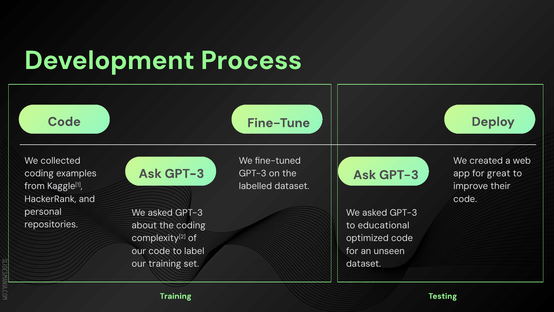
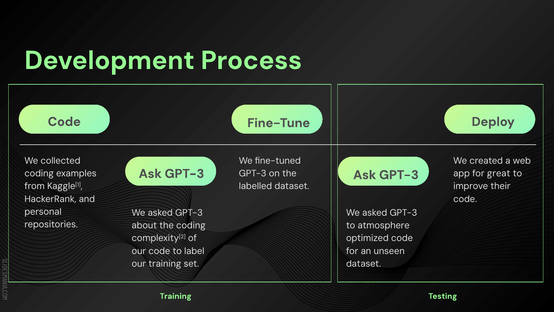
educational: educational -> atmosphere (384, 225)
